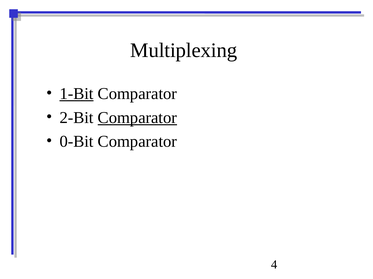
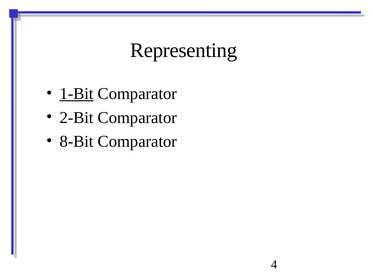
Multiplexing: Multiplexing -> Representing (184, 50)
Comparator underline: present -> none (137, 118)
0-Bit: 0-Bit -> 8-Bit (77, 142)
